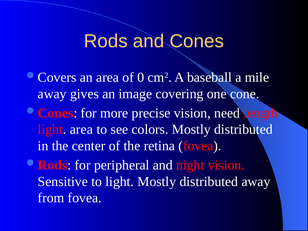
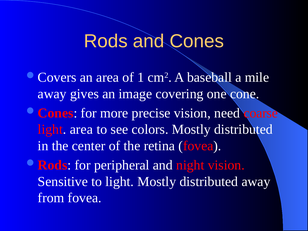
0: 0 -> 1 (141, 77)
length: length -> coarse (261, 113)
